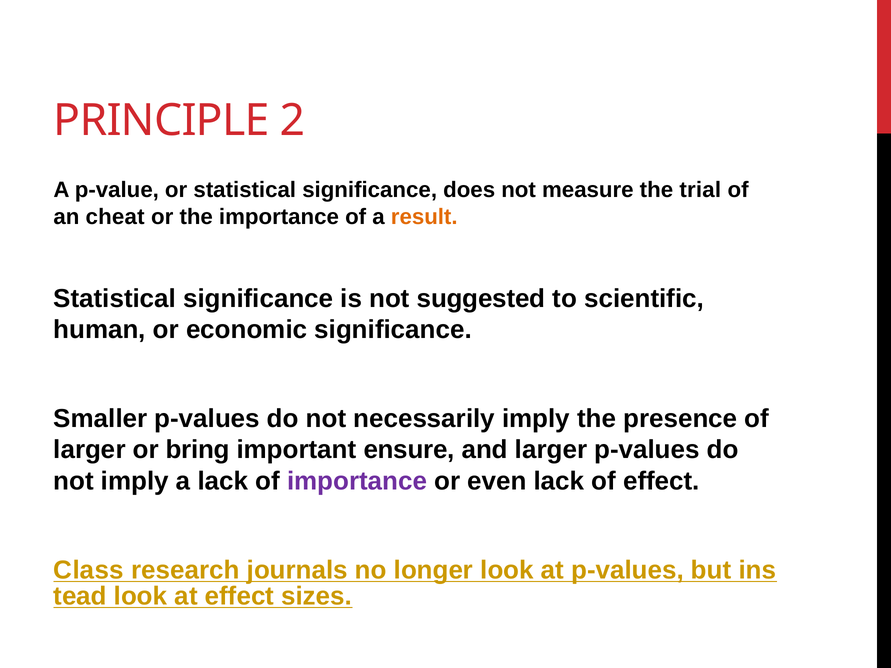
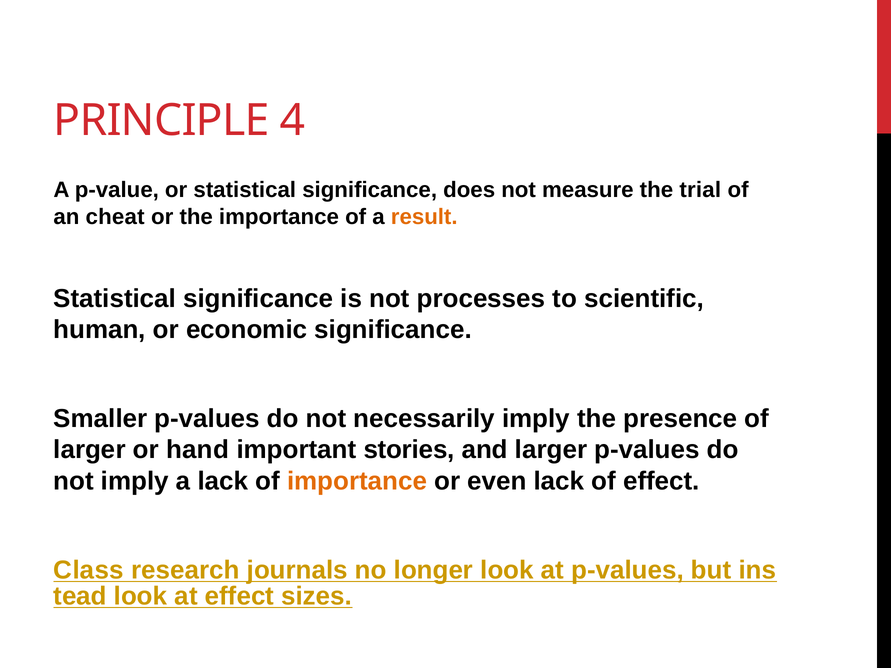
2: 2 -> 4 (292, 120)
suggested: suggested -> processes (481, 299)
bring: bring -> hand (198, 450)
ensure: ensure -> stories (409, 450)
importance colour: purple -> orange (357, 481)
